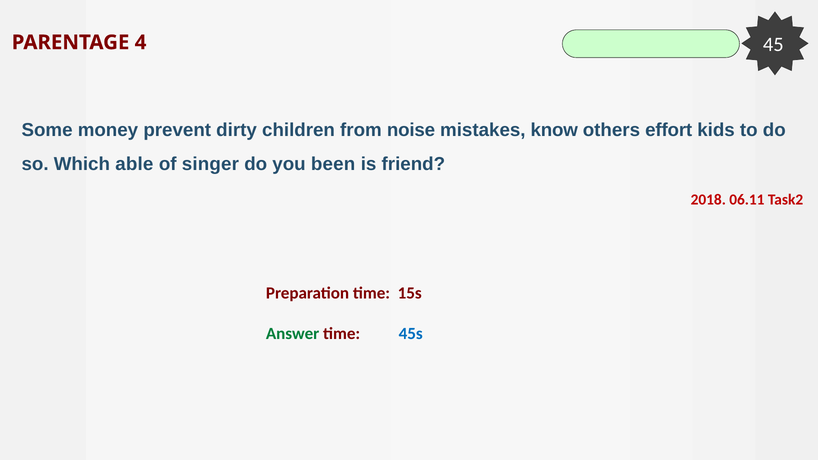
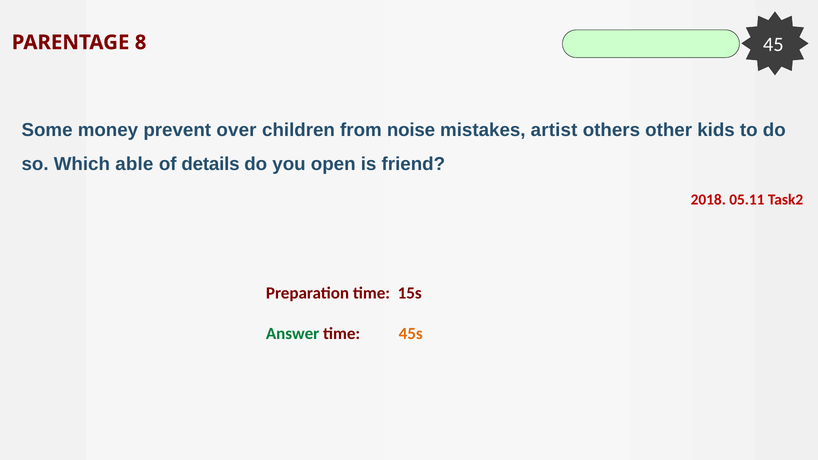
4: 4 -> 8 (141, 42)
dirty: dirty -> over (236, 130)
know: know -> artist (554, 130)
effort: effort -> other (669, 130)
singer: singer -> details (211, 164)
been: been -> open (333, 164)
06.11: 06.11 -> 05.11 (747, 200)
45s colour: blue -> orange (411, 334)
